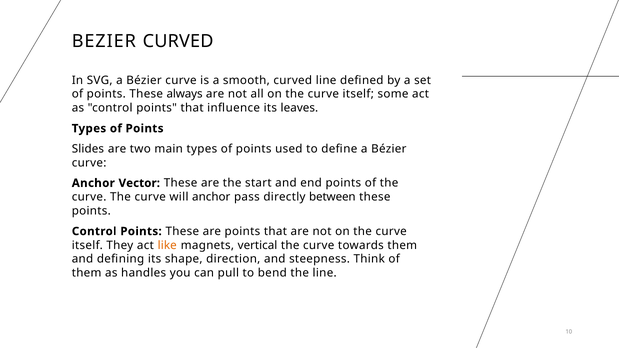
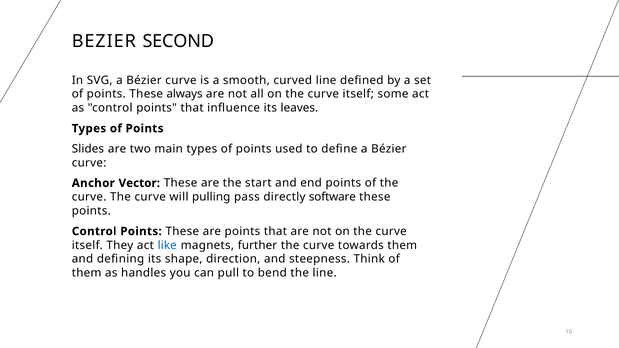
BEZIER CURVED: CURVED -> SECOND (178, 41)
will anchor: anchor -> pulling (211, 197)
between: between -> software (332, 197)
like colour: orange -> blue (167, 245)
vertical: vertical -> further (257, 245)
